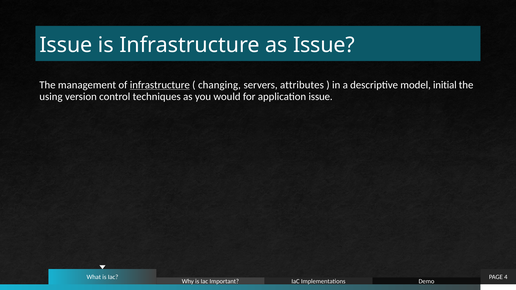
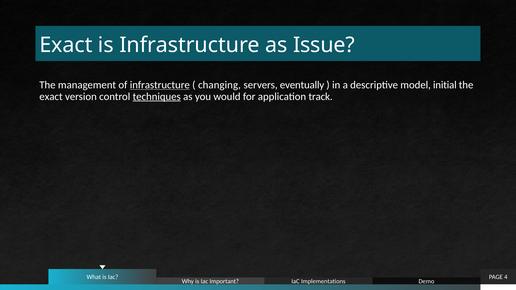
Issue: Issue -> Exact (66, 45)
attributes: attributes -> eventually (302, 85)
using: using -> exact (51, 97)
techniques underline: none -> present (157, 97)
application issue: issue -> track (321, 97)
